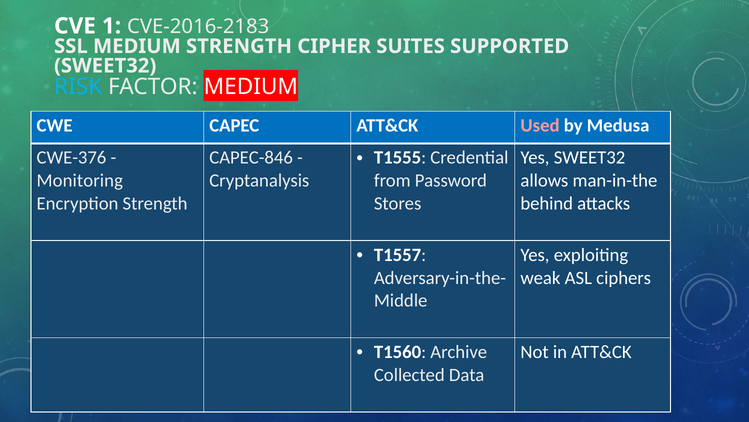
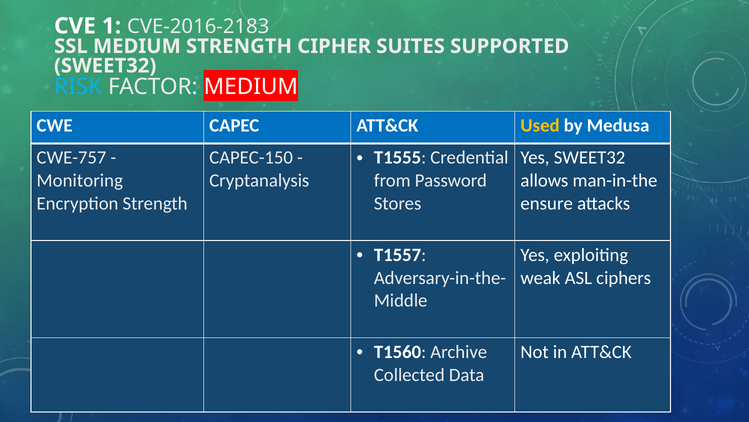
Used colour: pink -> yellow (540, 126)
CWE-376: CWE-376 -> CWE-757 (71, 157)
CAPEC-846: CAPEC-846 -> CAPEC-150 (251, 157)
behind: behind -> ensure (547, 203)
